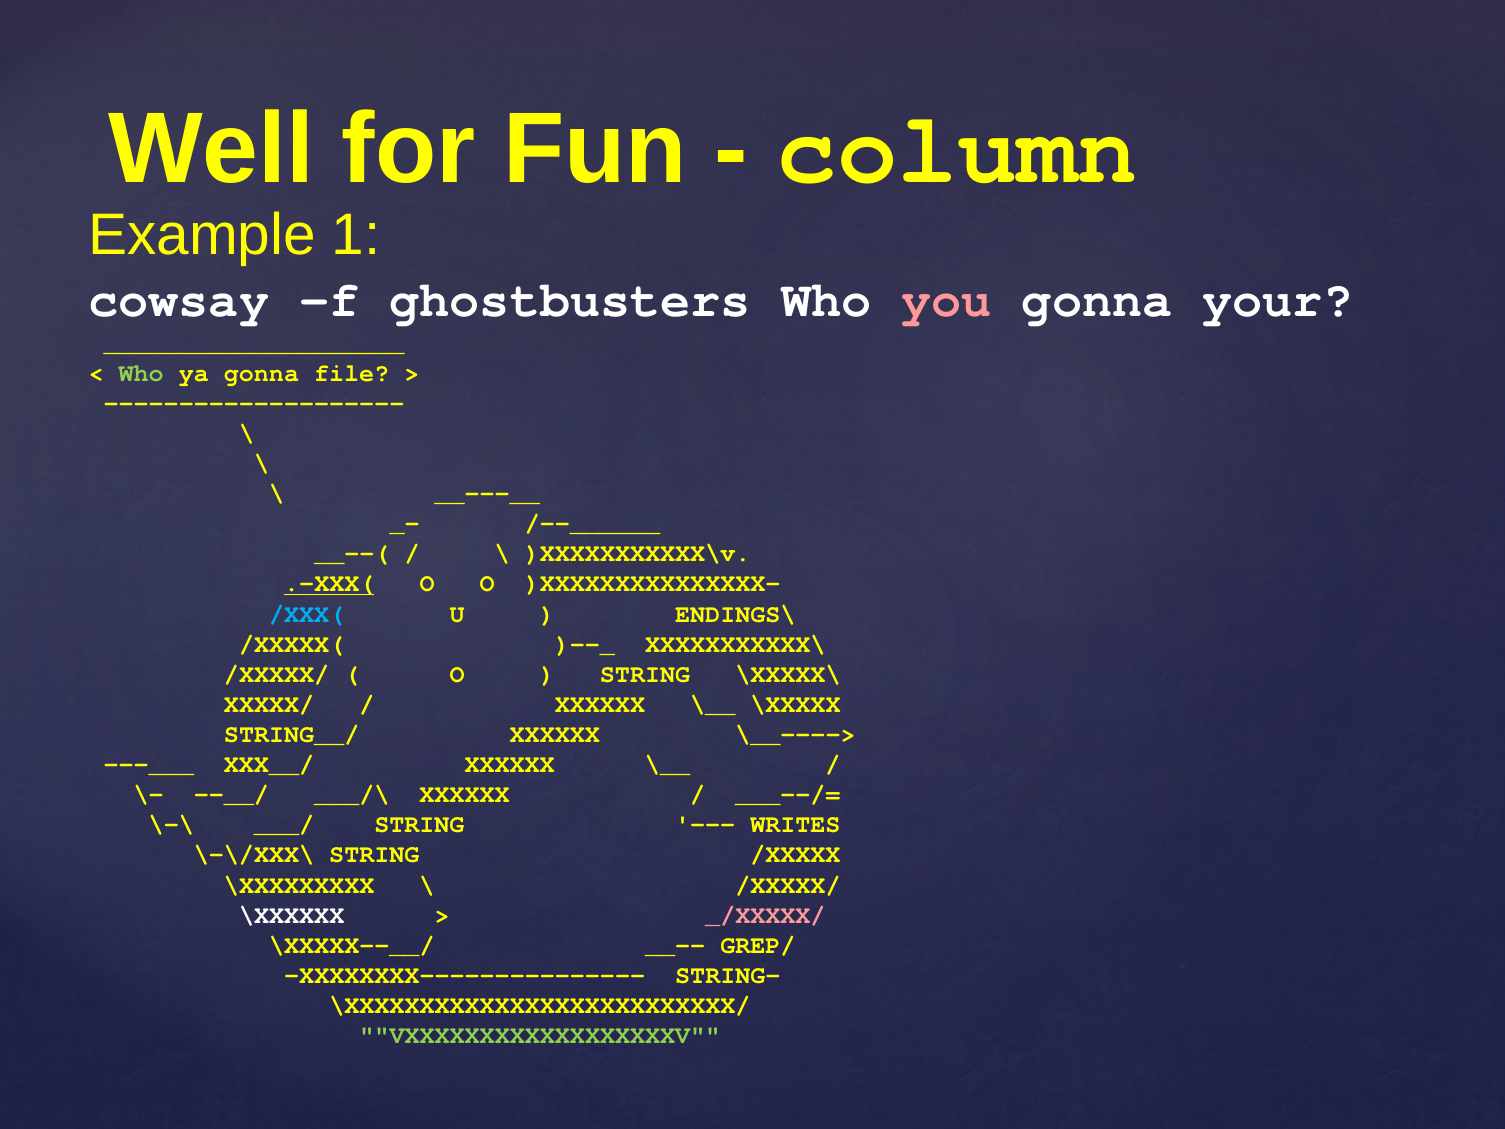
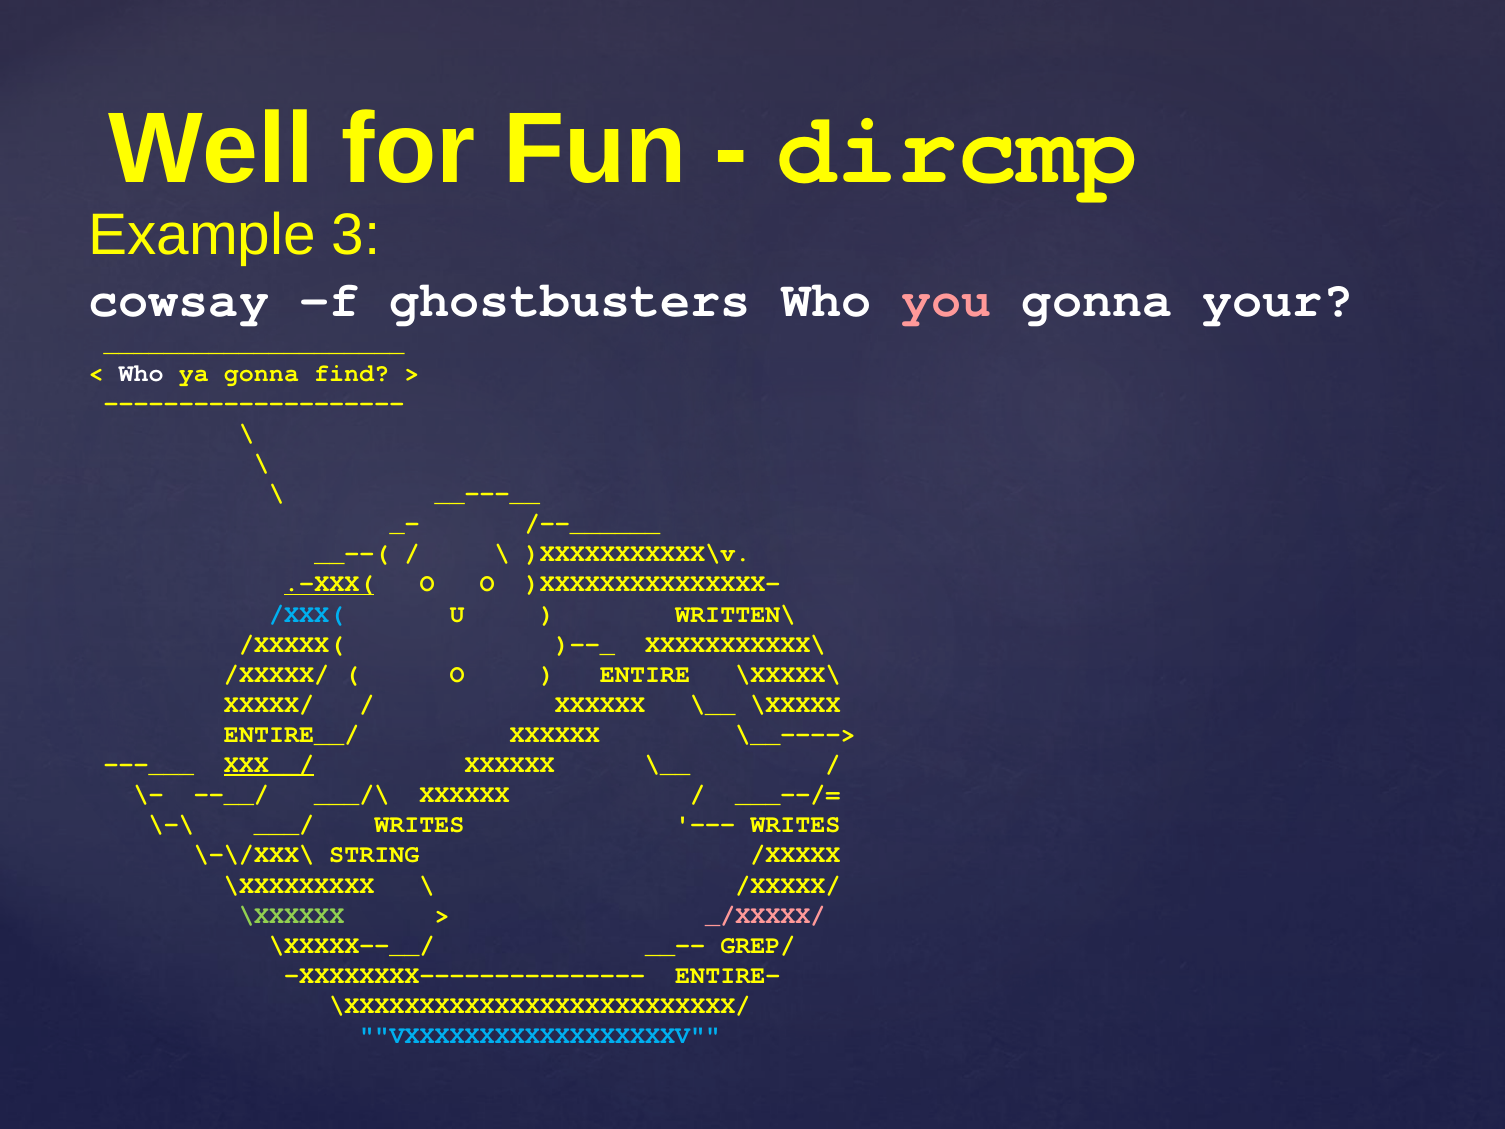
column: column -> dircmp (957, 150)
1: 1 -> 3 (356, 235)
Who colour: light green -> white (141, 373)
file: file -> find (352, 373)
ENDINGS\: ENDINGS\ -> WRITTEN\ (735, 614)
STRING: STRING -> ENTIRE (645, 674)
STRING__/: STRING__/ -> ENTIRE__/ (292, 734)
XXX__/ underline: none -> present (269, 764)
STRING: STRING -> WRITES (419, 824)
\XXXXXX colour: white -> light green (292, 915)
STRING-: STRING- -> ENTIRE- (728, 975)
VXXXXXXXXXXXXXXXXXXV colour: light green -> light blue (540, 1035)
